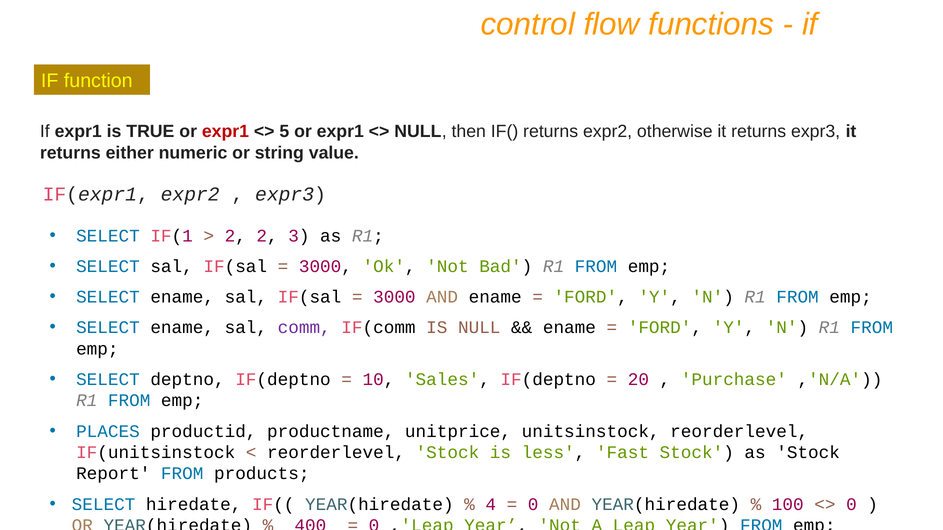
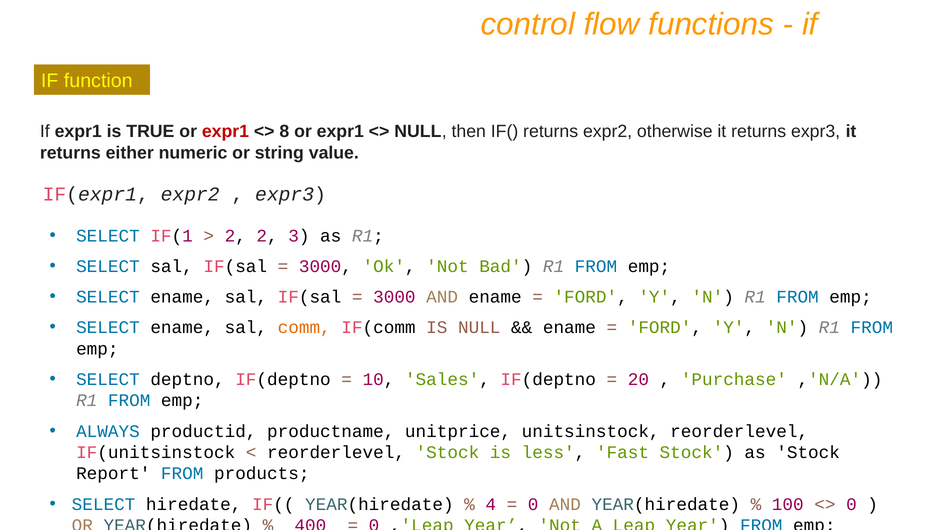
5: 5 -> 8 (284, 132)
comm colour: purple -> orange (304, 328)
PLACES: PLACES -> ALWAYS (108, 432)
